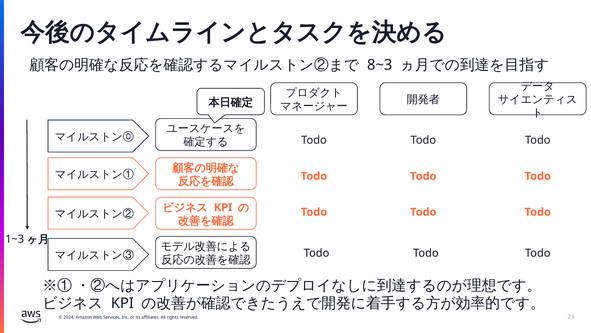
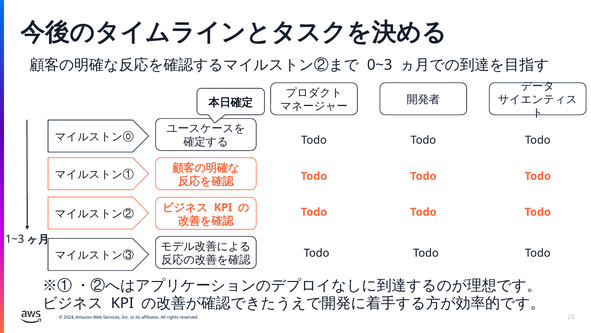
8~3: 8~3 -> 0~3 (380, 65)
